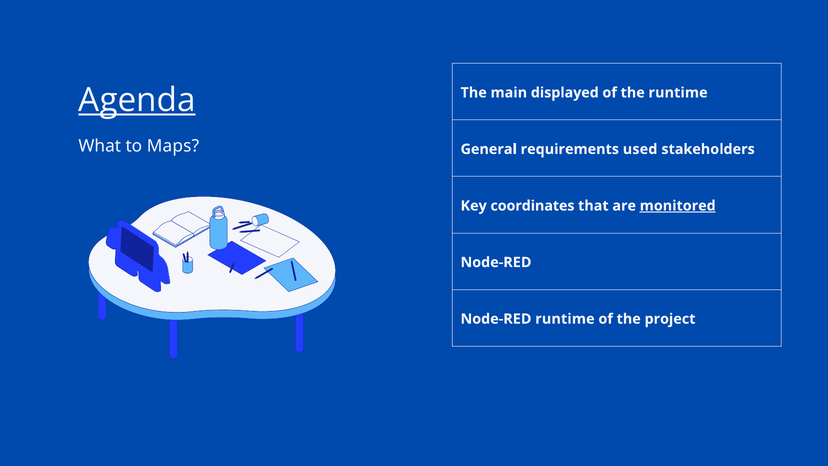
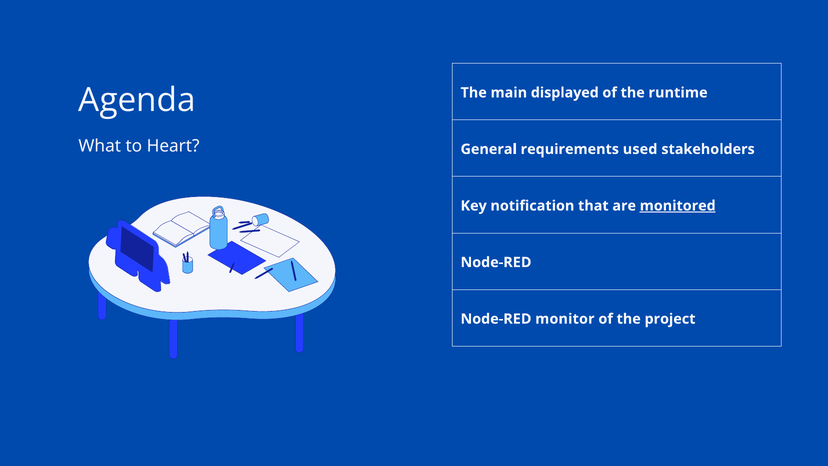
Agenda underline: present -> none (137, 100)
Maps: Maps -> Heart (173, 146)
coordinates: coordinates -> notification (532, 206)
Node-RED runtime: runtime -> monitor (565, 319)
